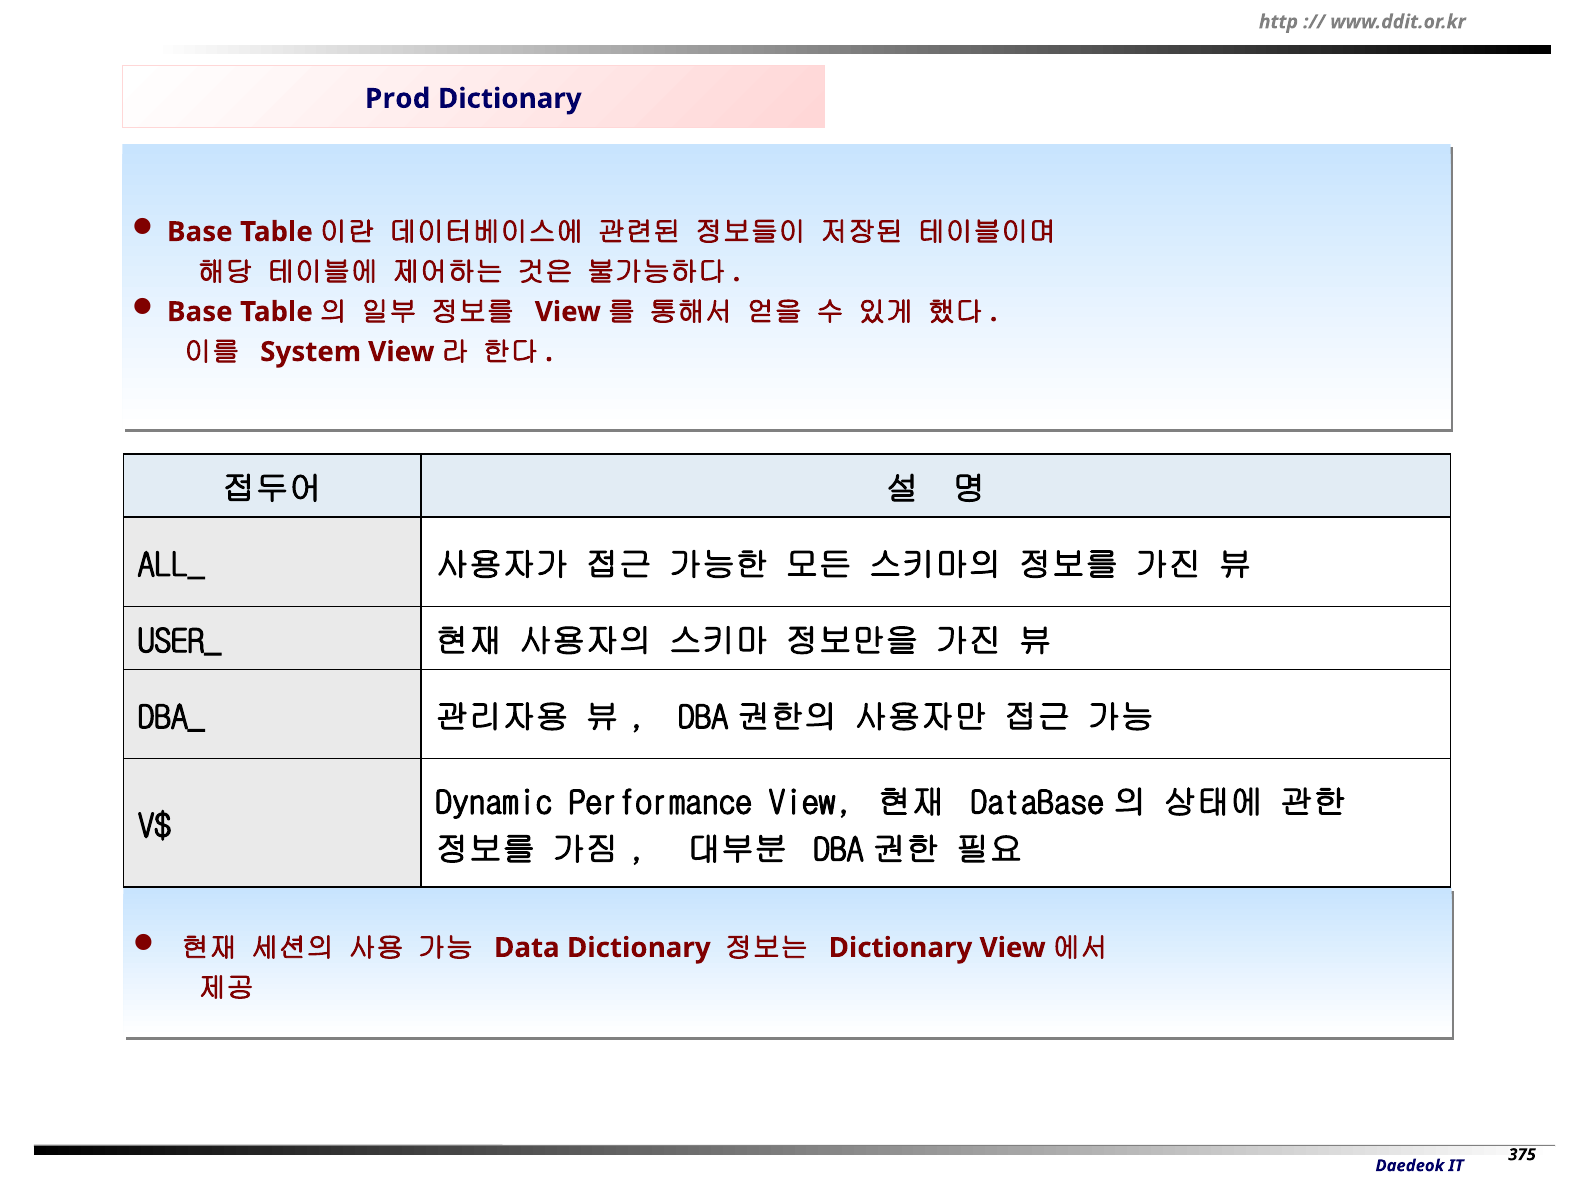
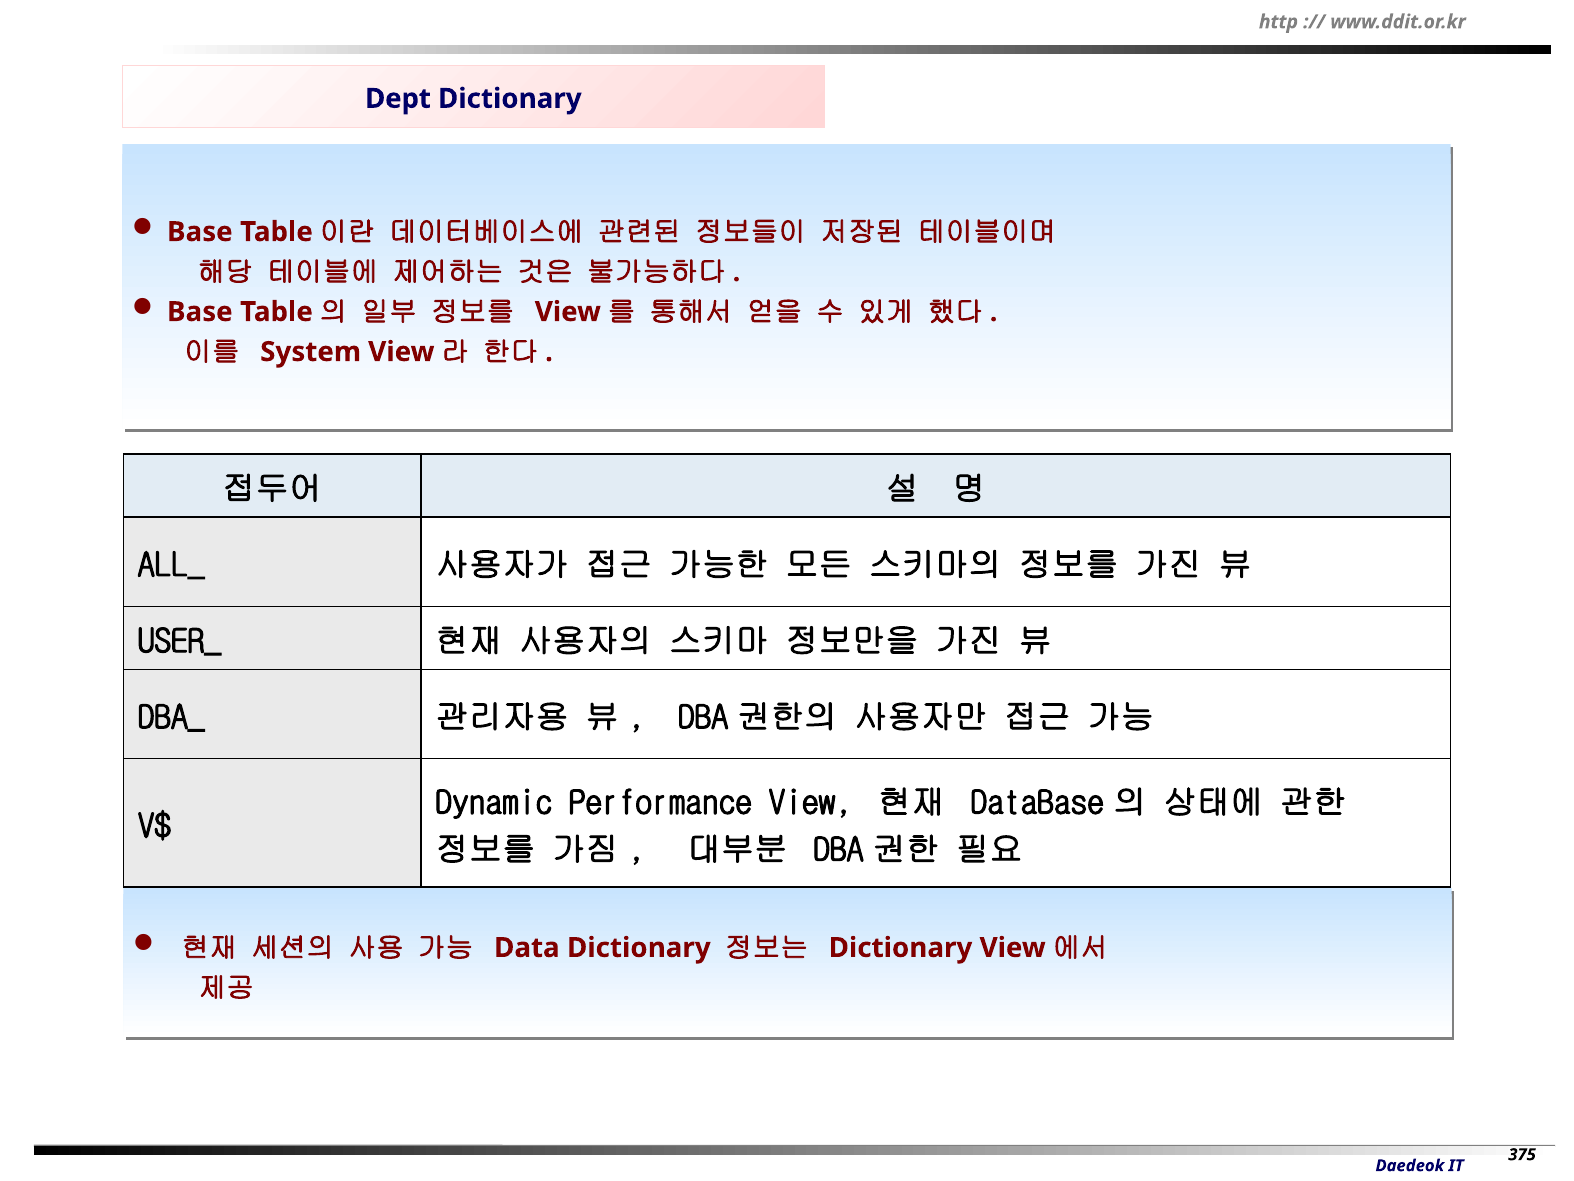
Prod: Prod -> Dept (398, 99)
